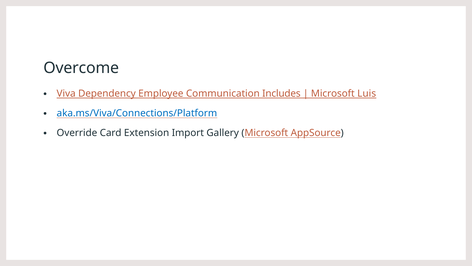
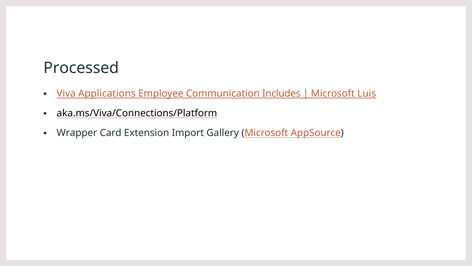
Overcome: Overcome -> Processed (81, 68)
Dependency: Dependency -> Applications (107, 93)
aka.ms/Viva/Connections/Platform colour: blue -> black (137, 113)
Override: Override -> Wrapper (77, 133)
